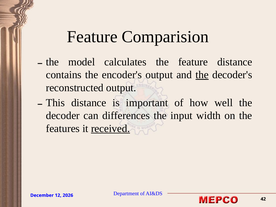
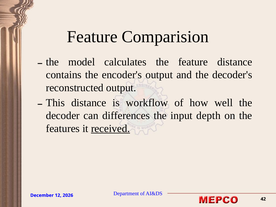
the underline: present -> none (202, 75)
important: important -> workflow (147, 103)
width: width -> depth (208, 116)
